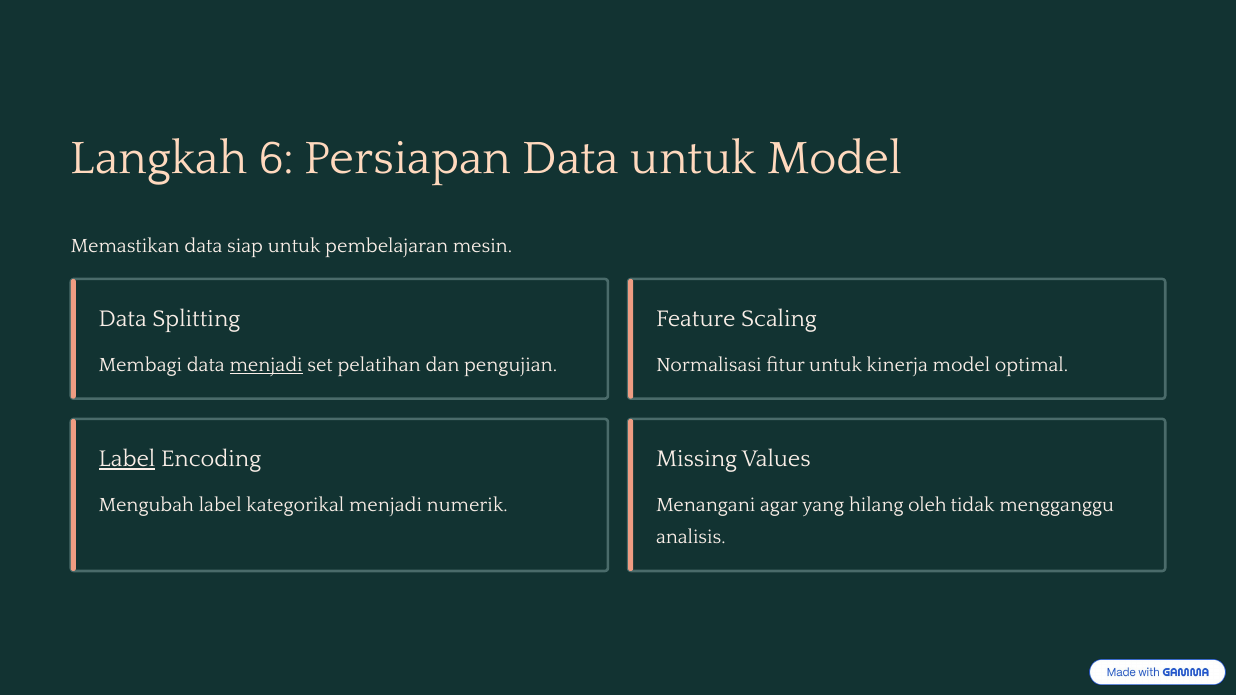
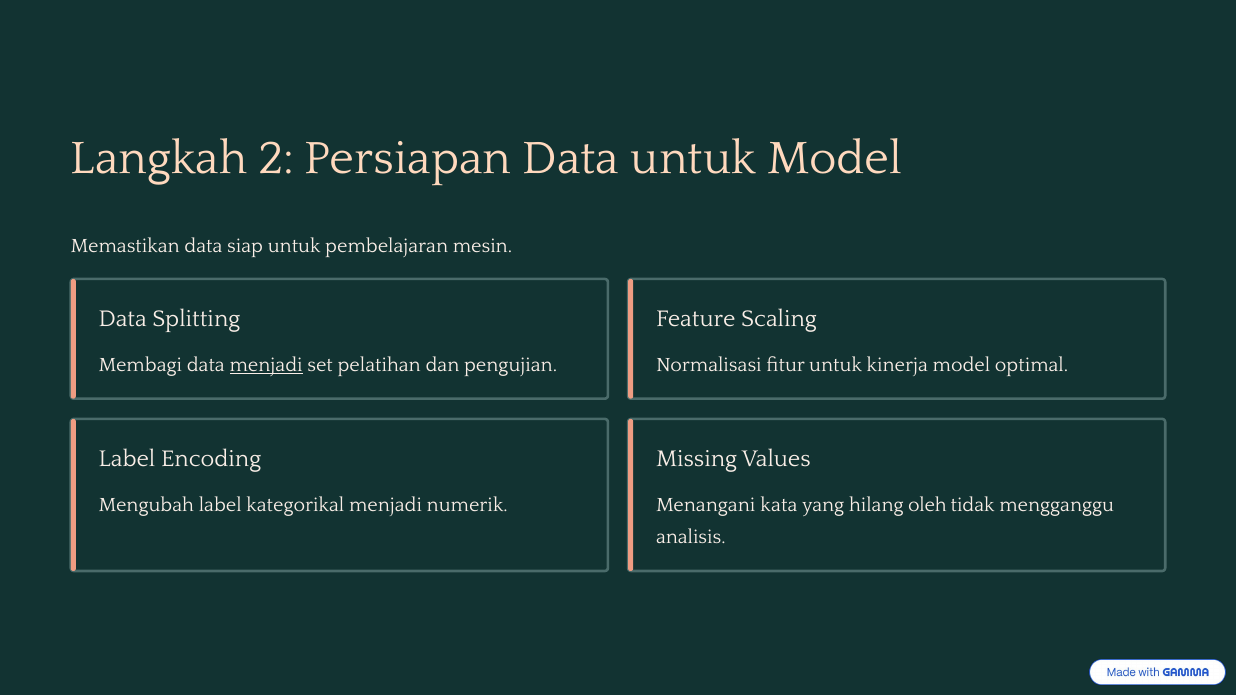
6: 6 -> 2 (276, 158)
Label underline: present -> none (127, 459)
agar: agar -> kata (779, 505)
